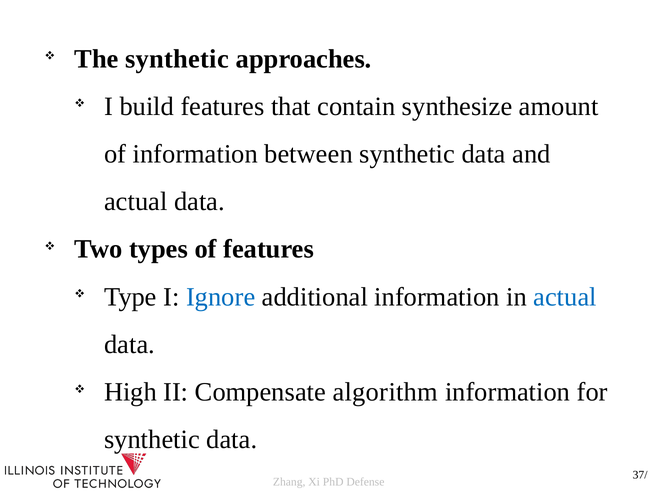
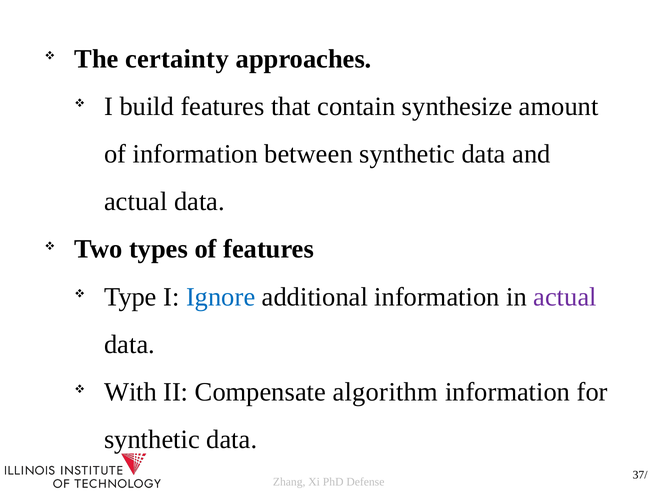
The synthetic: synthetic -> certainty (177, 59)
actual colour: blue -> purple (565, 297)
High: High -> With (131, 393)
